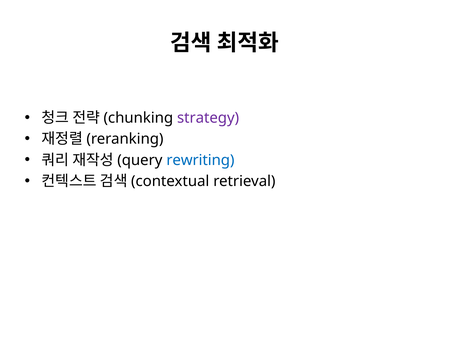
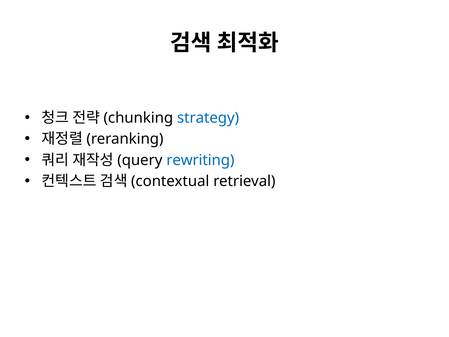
strategy colour: purple -> blue (208, 118)
